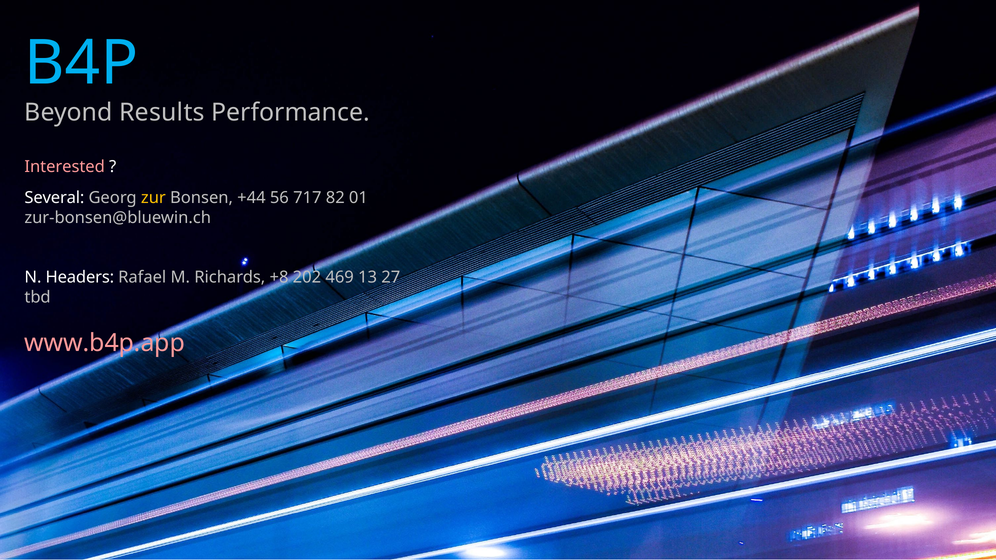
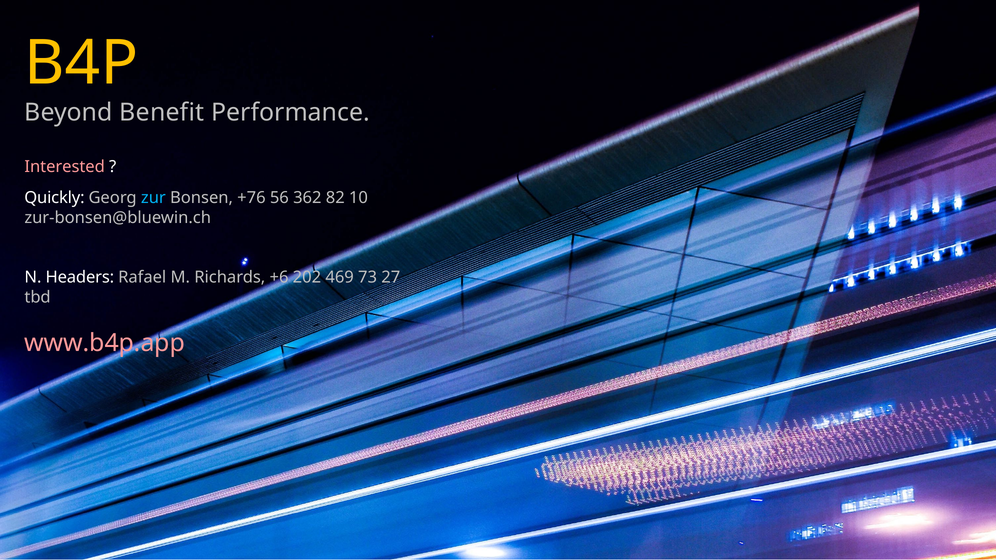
B4P colour: light blue -> yellow (81, 63)
Results: Results -> Benefit (162, 113)
Several: Several -> Quickly (54, 198)
zur colour: yellow -> light blue (153, 198)
+44: +44 -> +76 (251, 198)
717: 717 -> 362 (307, 198)
01: 01 -> 10 (358, 198)
+8: +8 -> +6 (279, 278)
13: 13 -> 73 (368, 278)
